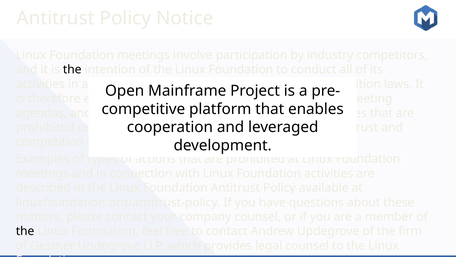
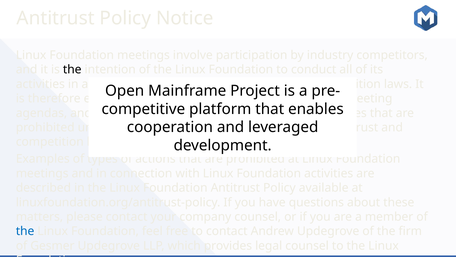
the colour: black -> blue (25, 231)
